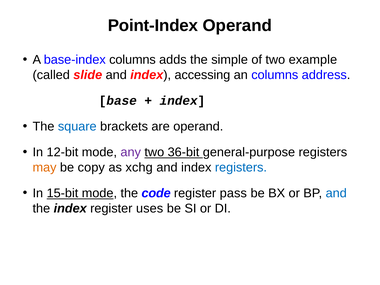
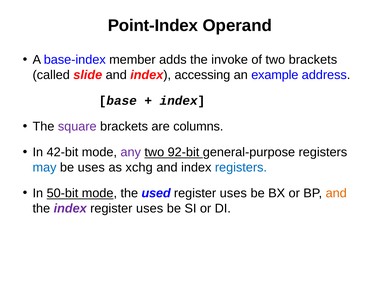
base-index columns: columns -> member (132, 60)
simple: simple -> invoke (230, 60)
two example: example -> brackets (313, 60)
an columns: columns -> example (275, 75)
square colour: blue -> purple (77, 127)
are operand: operand -> columns (198, 127)
12-bit: 12-bit -> 42-bit (62, 152)
36-bit: 36-bit -> 92-bit (183, 152)
may colour: orange -> blue (45, 167)
be copy: copy -> uses (91, 167)
15-bit: 15-bit -> 50-bit (62, 193)
code: code -> used (156, 193)
pass: pass -> uses (233, 193)
and colour: blue -> orange (336, 193)
index colour: black -> purple (70, 208)
